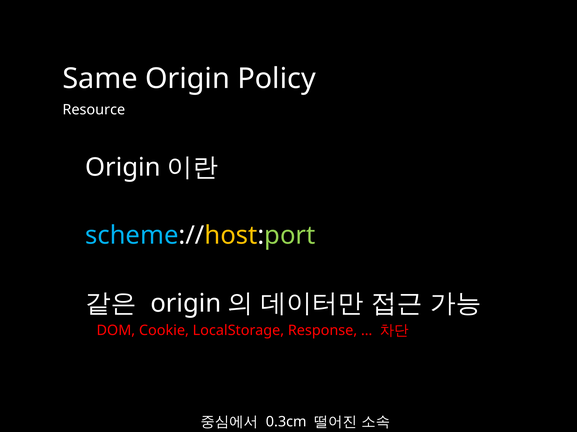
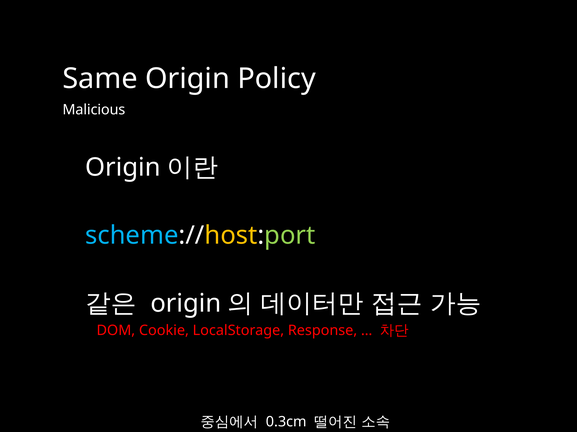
Resource: Resource -> Malicious (94, 110)
